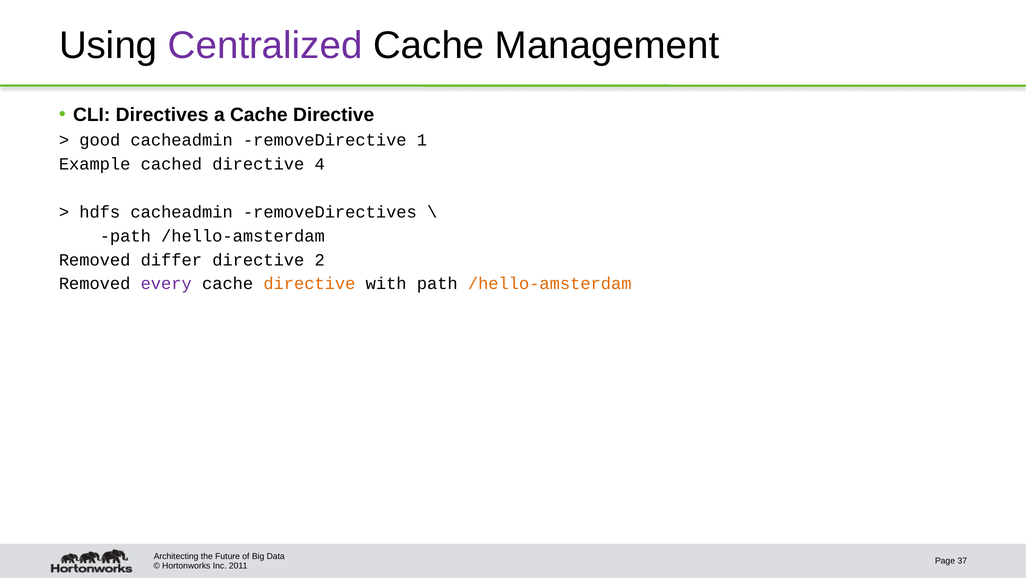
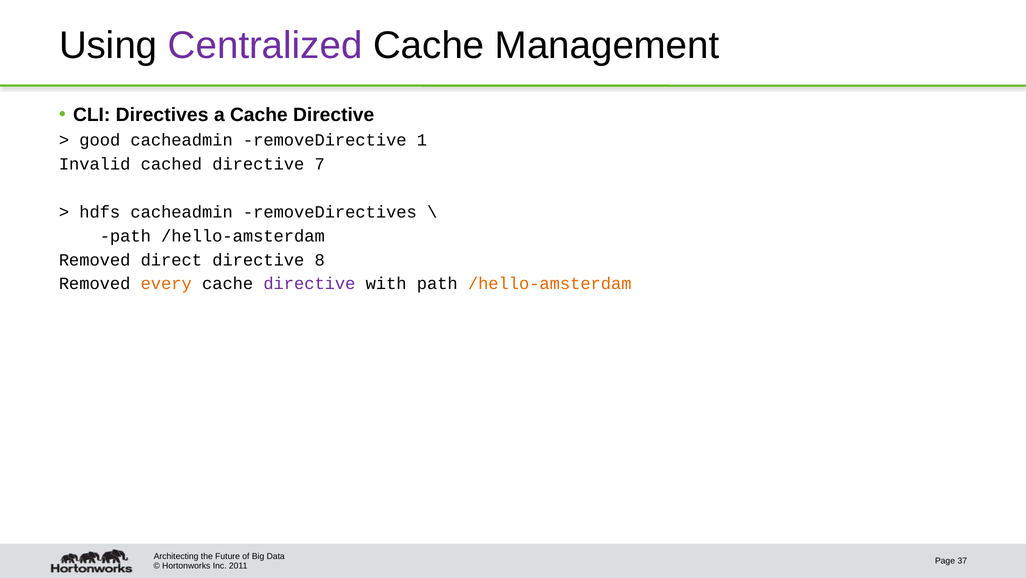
Example: Example -> Invalid (95, 164)
4: 4 -> 7 (320, 164)
differ: differ -> direct (171, 260)
2: 2 -> 8 (320, 260)
every colour: purple -> orange (166, 283)
directive colour: orange -> purple (309, 283)
